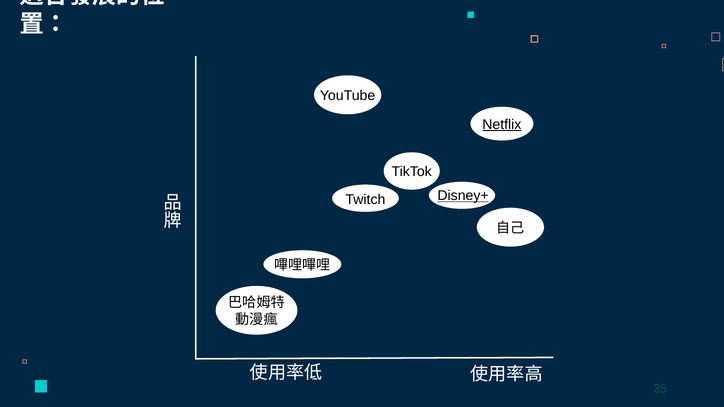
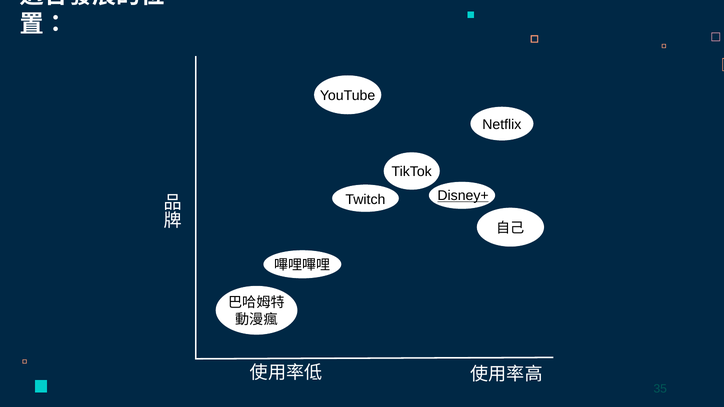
Netflix underline: present -> none (502, 125)
